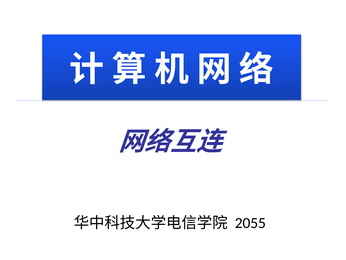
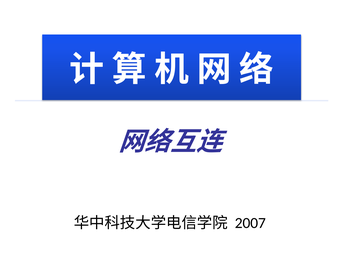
2055: 2055 -> 2007 (250, 223)
